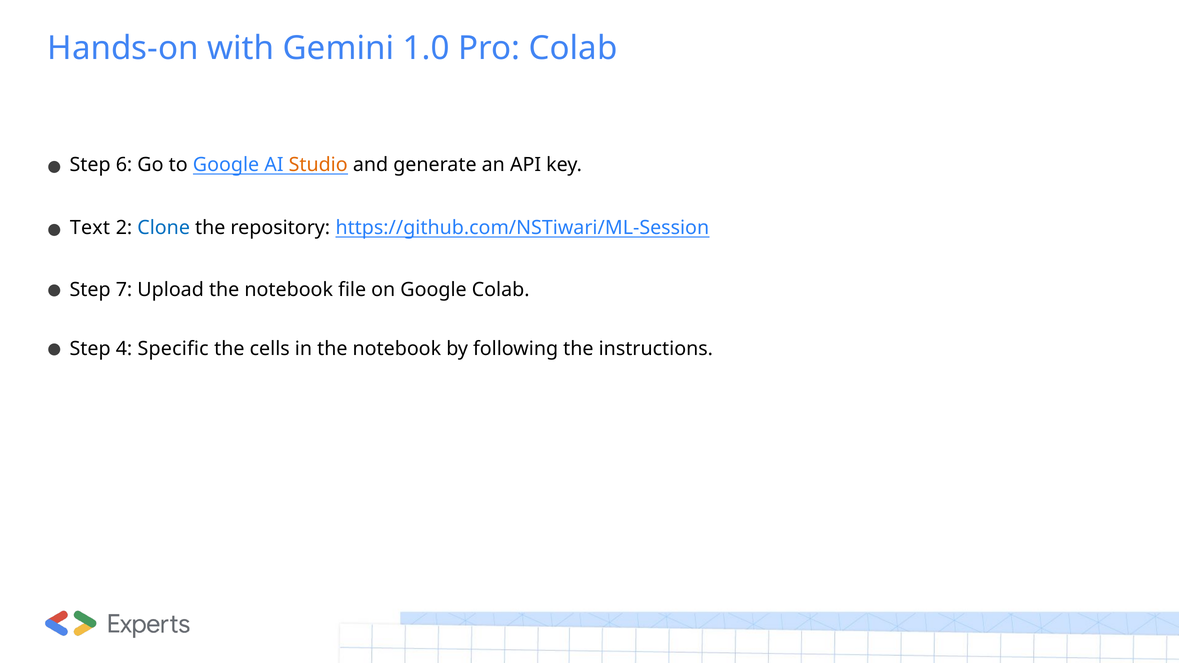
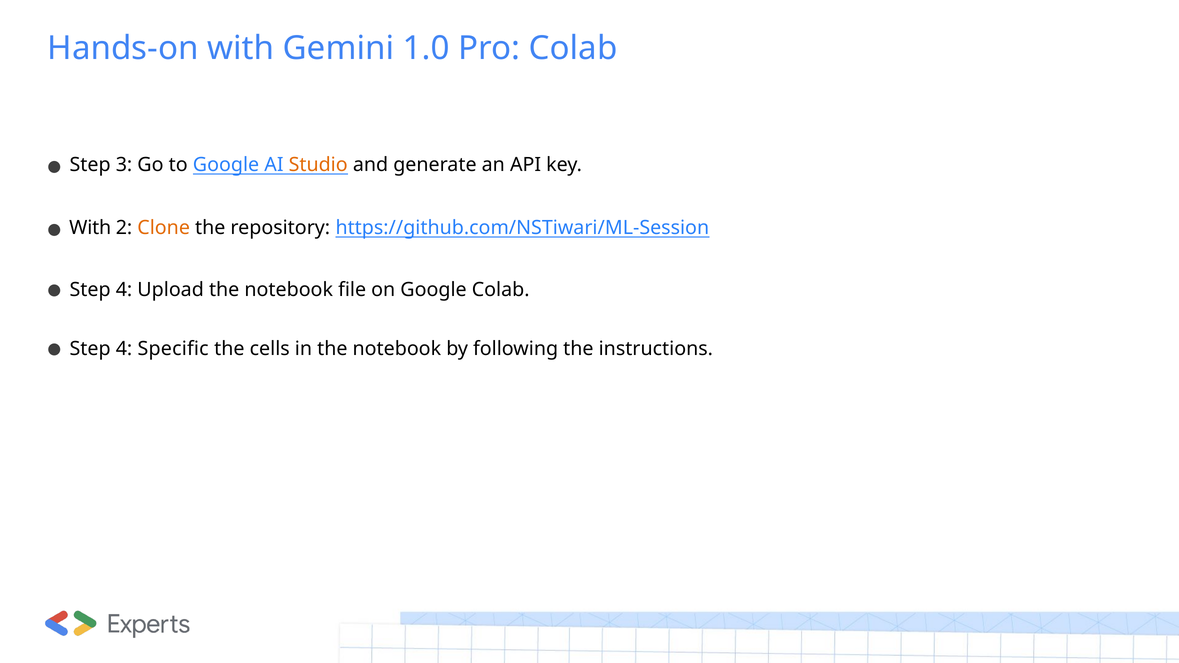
6: 6 -> 3 (124, 165)
Text: Text -> With (90, 228)
Clone colour: blue -> orange (164, 228)
7: 7 -> 4 (124, 290)
